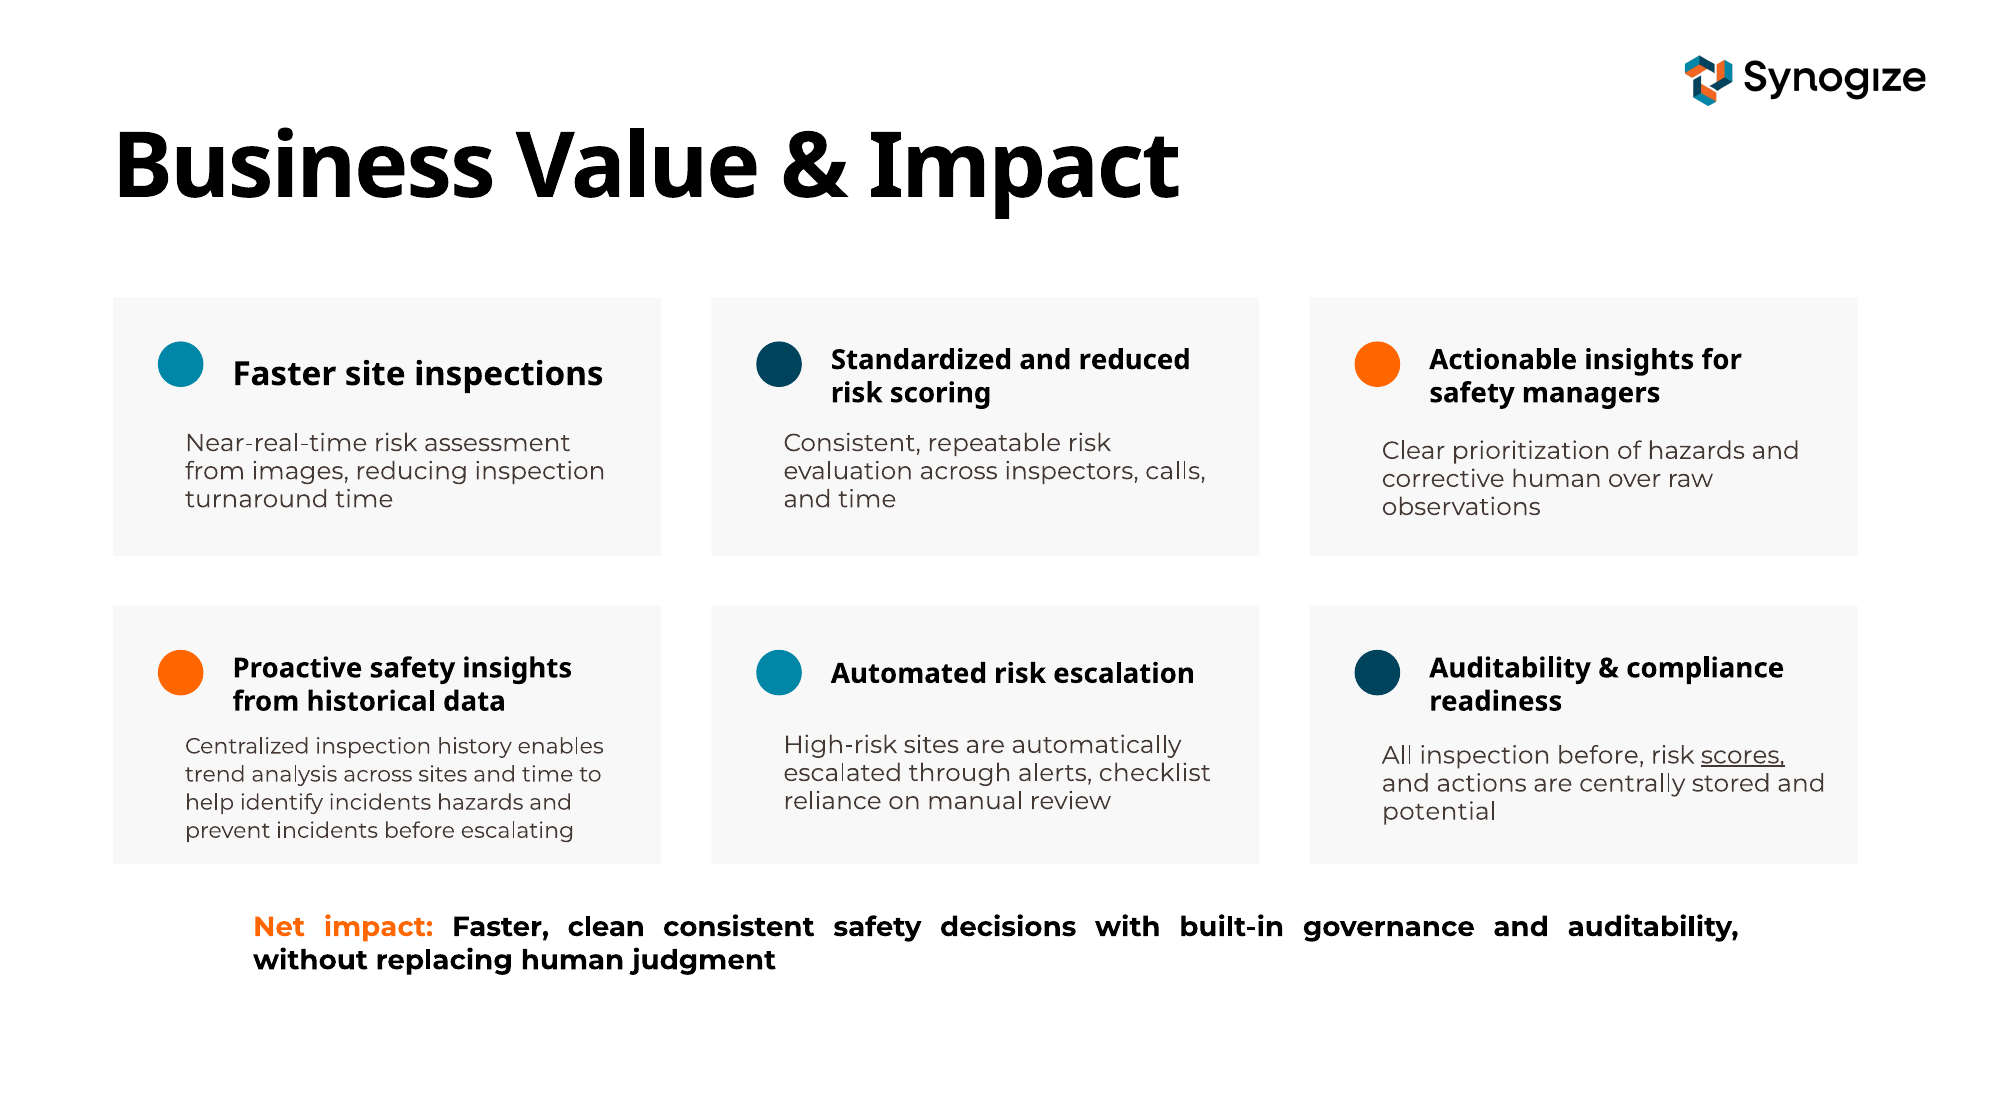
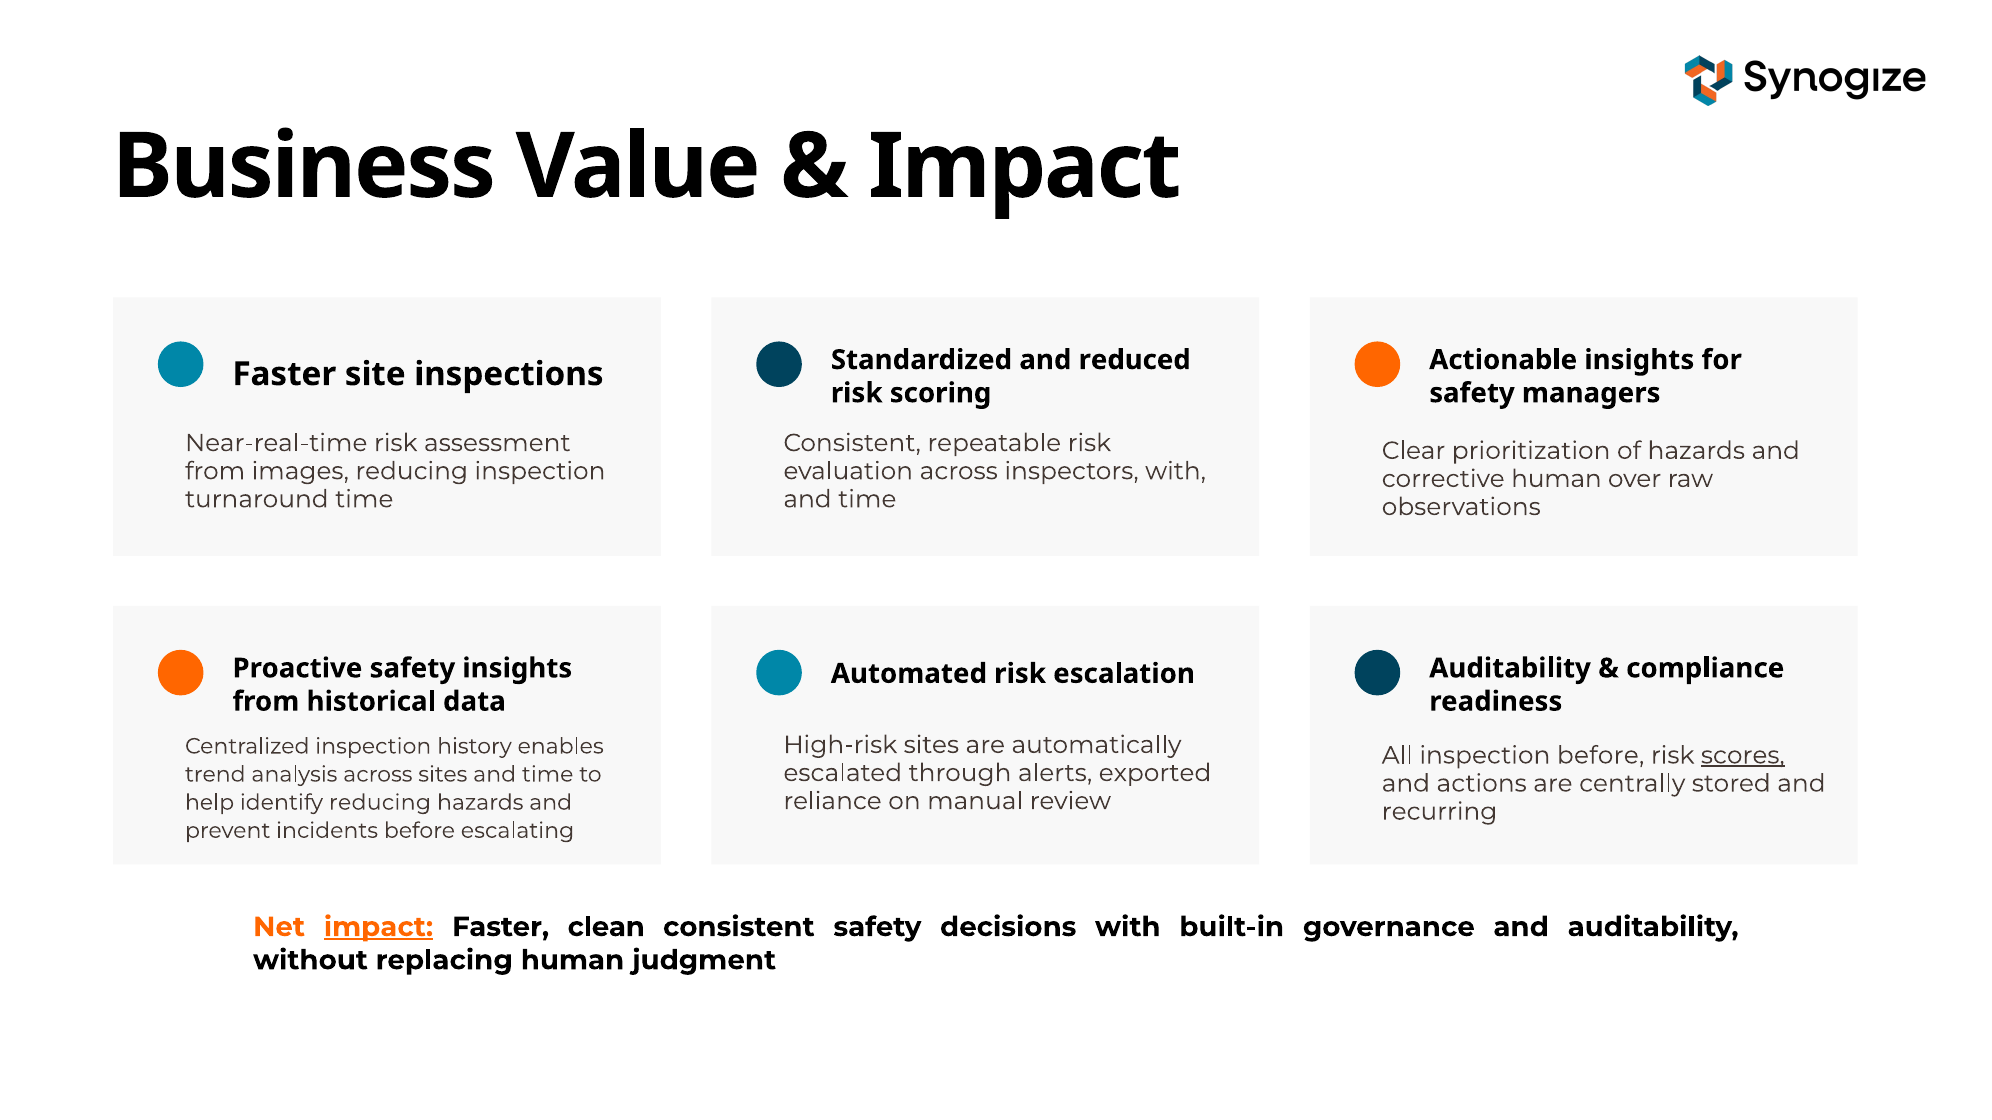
inspectors calls: calls -> with (1176, 471)
checklist: checklist -> exported (1155, 773)
identify incidents: incidents -> reducing (380, 803)
potential: potential -> recurring (1439, 812)
impact underline: none -> present (378, 927)
